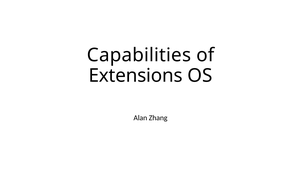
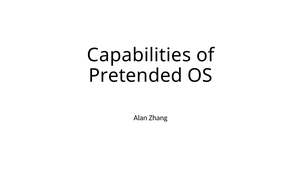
Extensions: Extensions -> Pretended (135, 75)
